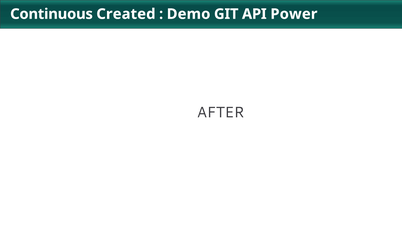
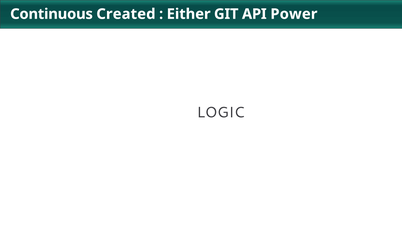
Demo: Demo -> Either (189, 14)
AFTER: AFTER -> LOGIC (221, 112)
